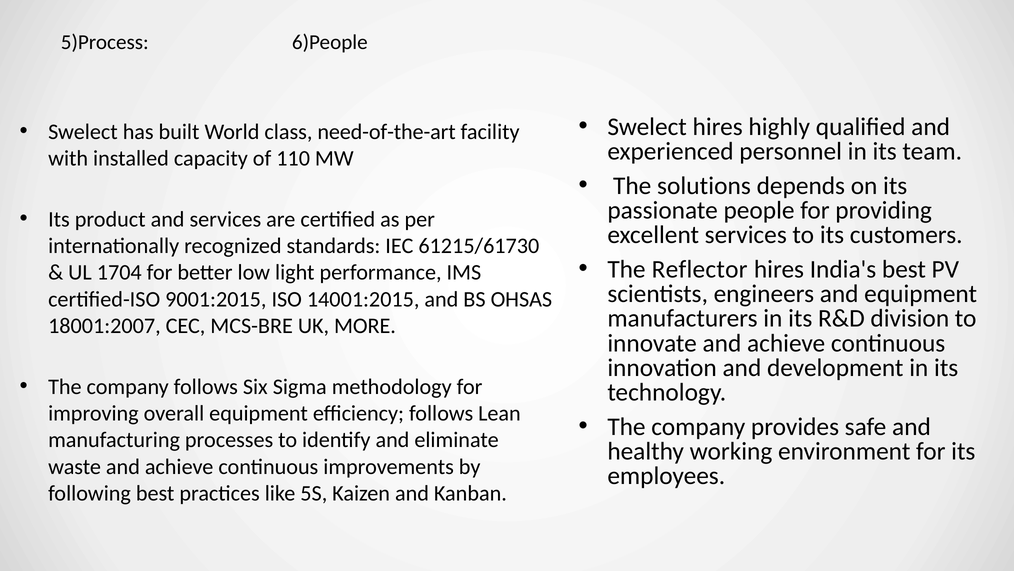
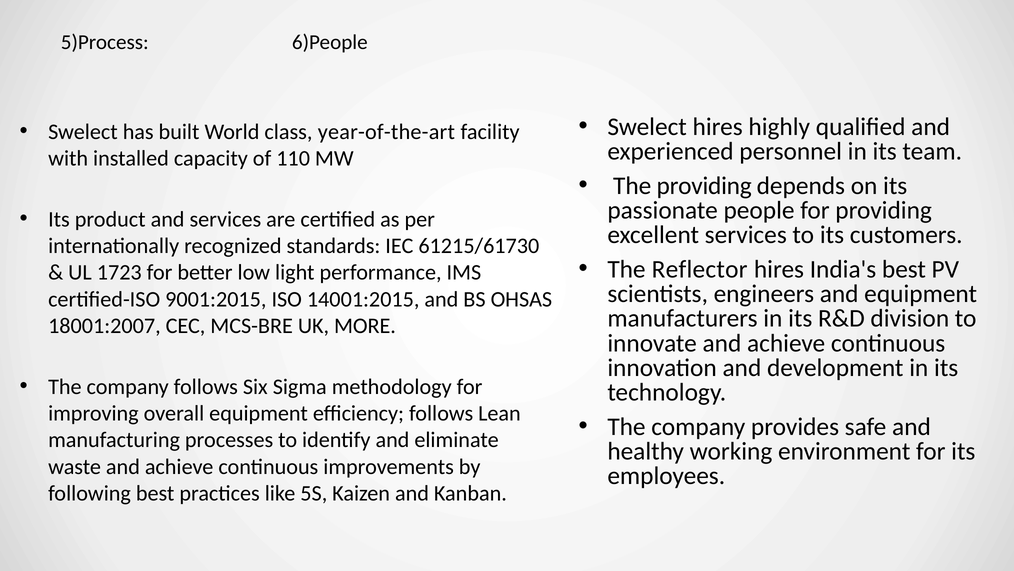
need-of-the-art: need-of-the-art -> year-of-the-art (386, 132)
The solutions: solutions -> providing (704, 185)
1704: 1704 -> 1723 (119, 272)
